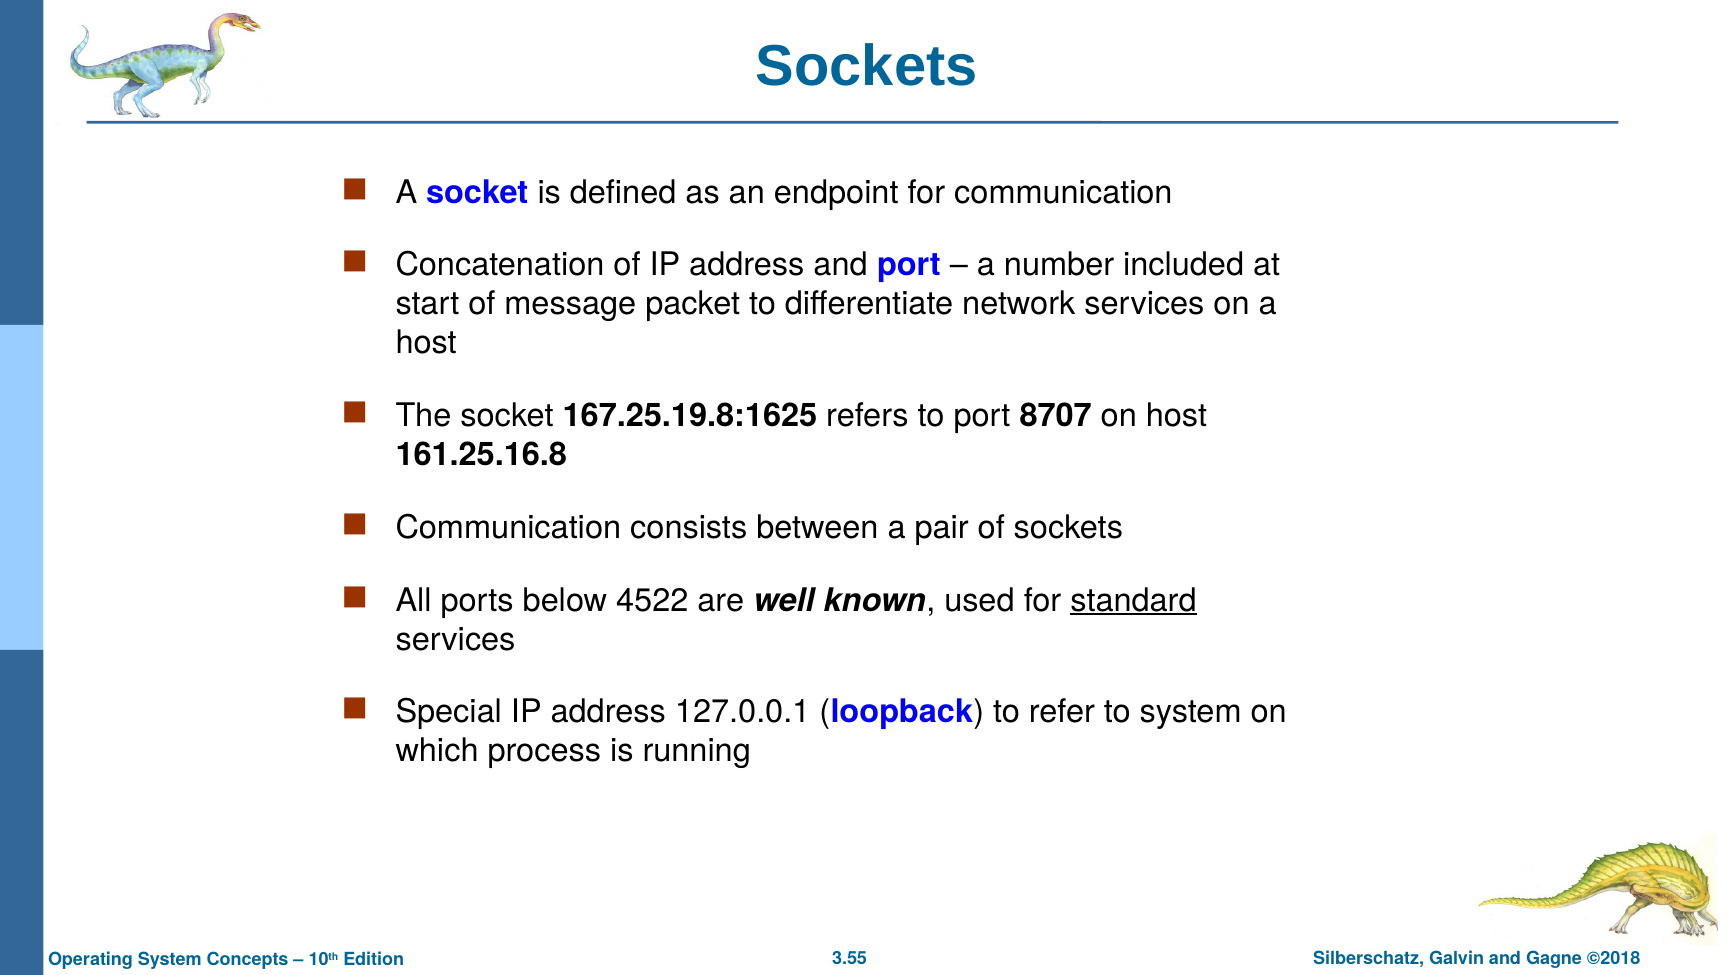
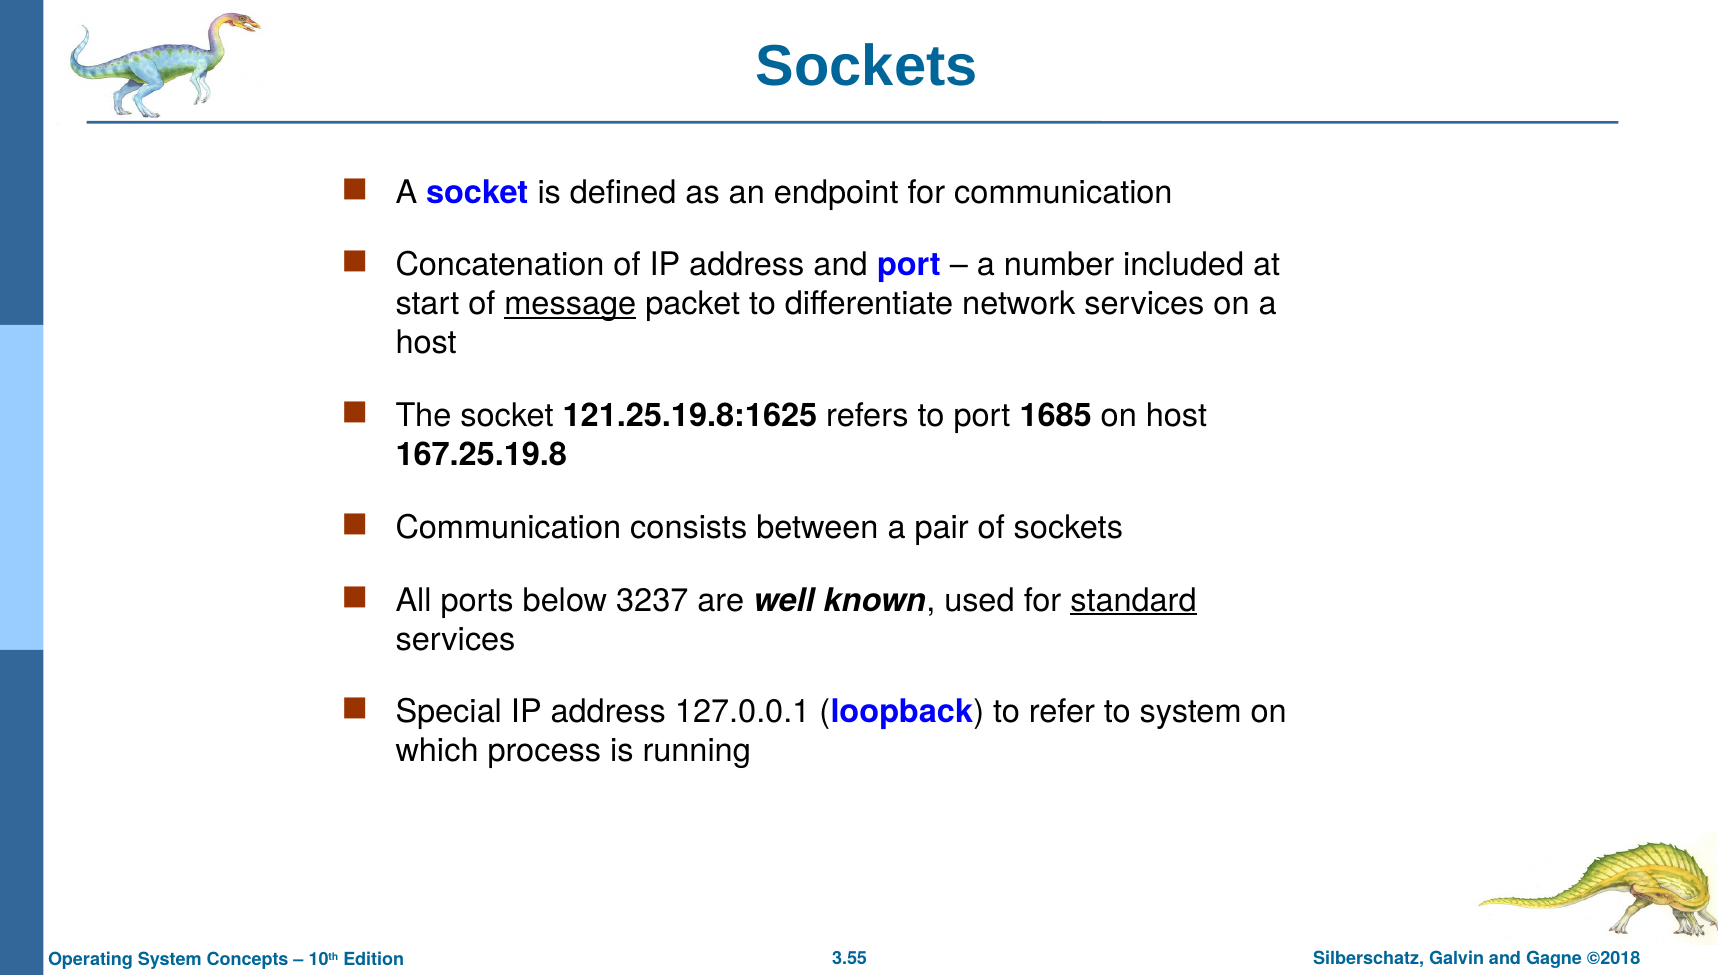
message underline: none -> present (570, 304)
167.25.19.8:1625: 167.25.19.8:1625 -> 121.25.19.8:1625 (690, 416)
8707: 8707 -> 1685 (1056, 416)
161.25.16.8: 161.25.16.8 -> 167.25.19.8 (481, 455)
4522: 4522 -> 3237 (652, 600)
